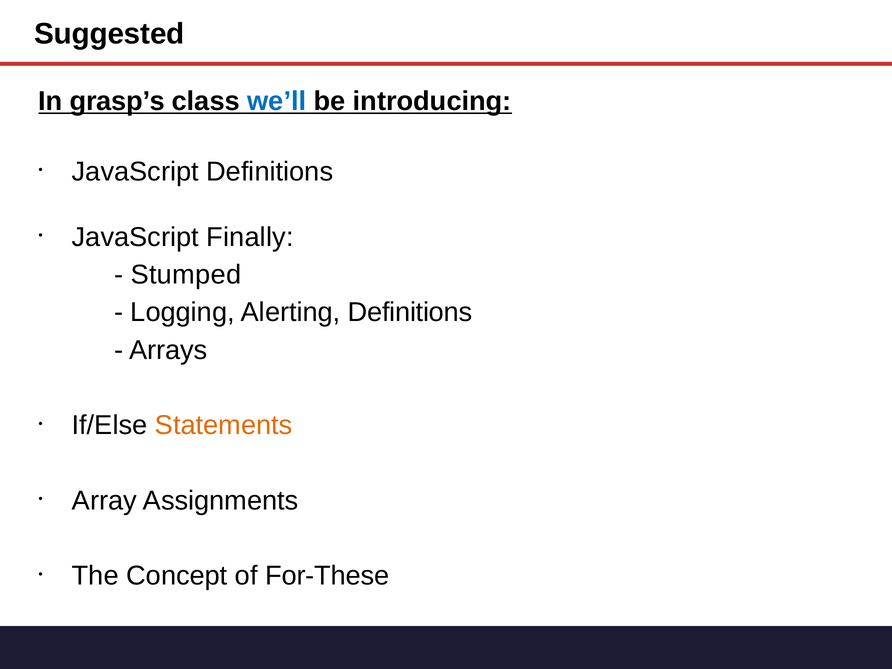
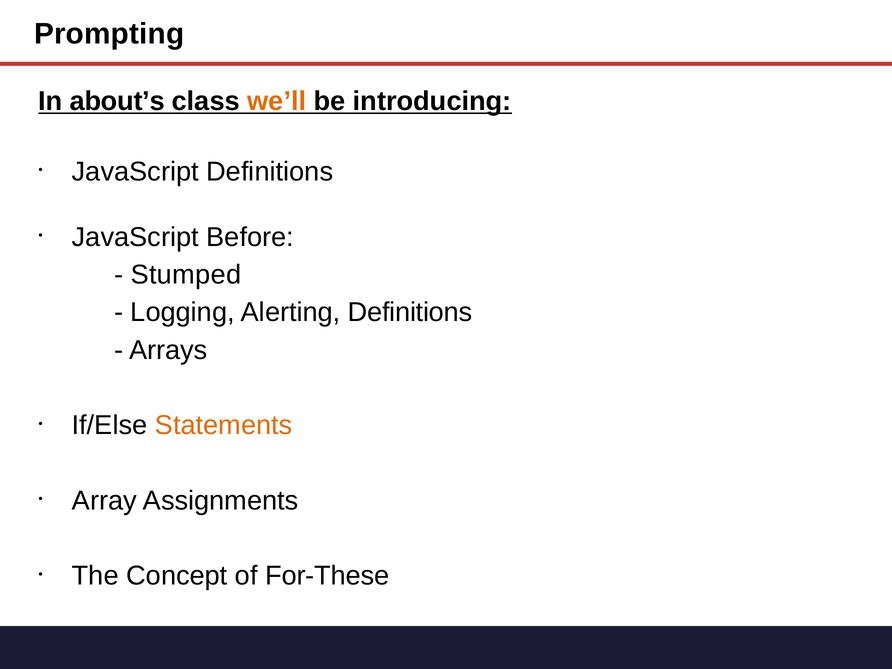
Suggested: Suggested -> Prompting (109, 34)
grasp’s: grasp’s -> about’s (117, 101)
we’ll colour: blue -> orange (277, 101)
Finally: Finally -> Before (250, 237)
